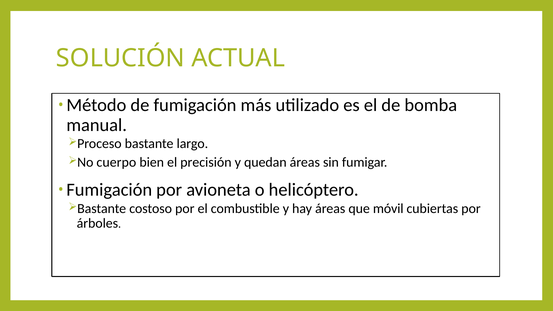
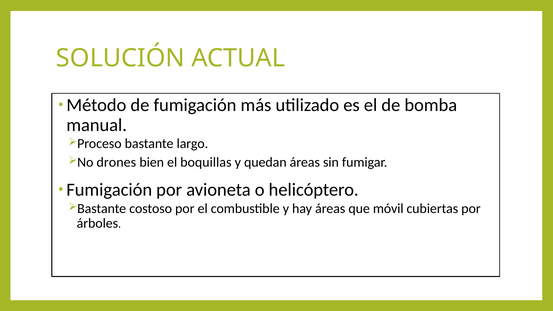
cuerpo: cuerpo -> drones (116, 162)
precisión: precisión -> boquillas (206, 162)
